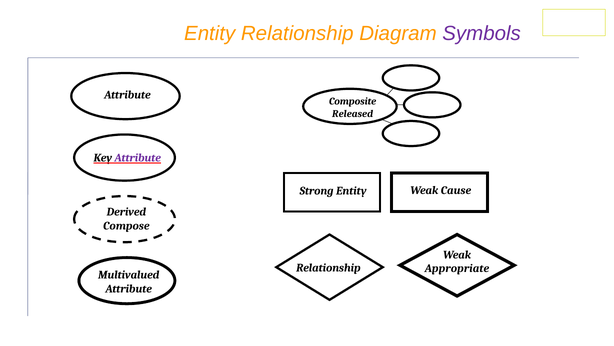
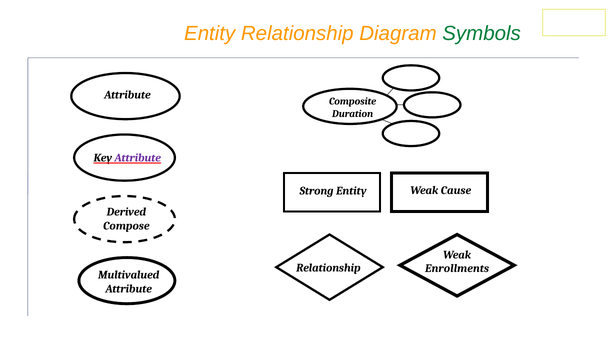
Symbols colour: purple -> green (482, 33)
Released: Released -> Duration (353, 114)
Appropriate: Appropriate -> Enrollments (457, 268)
